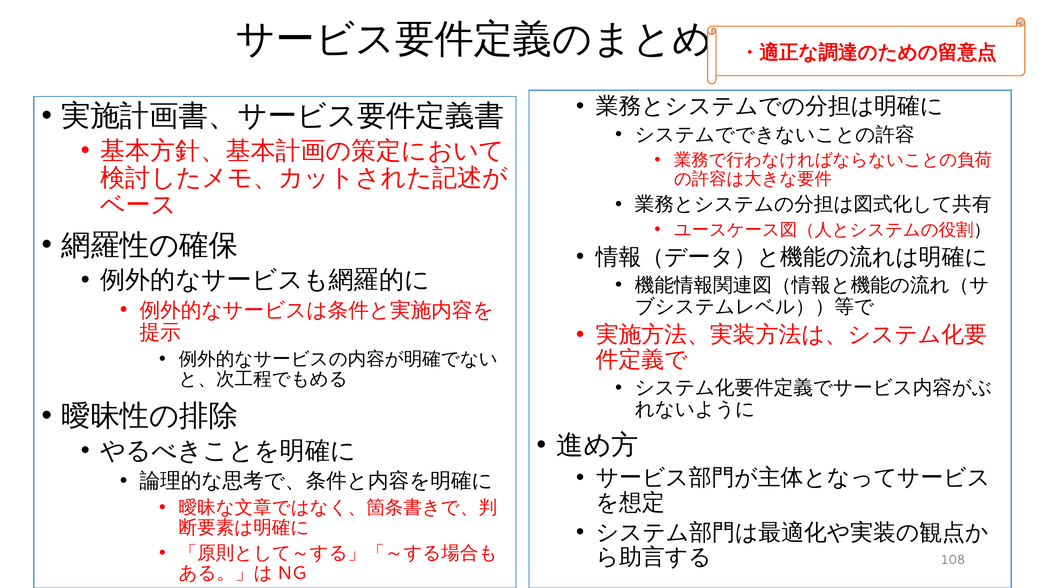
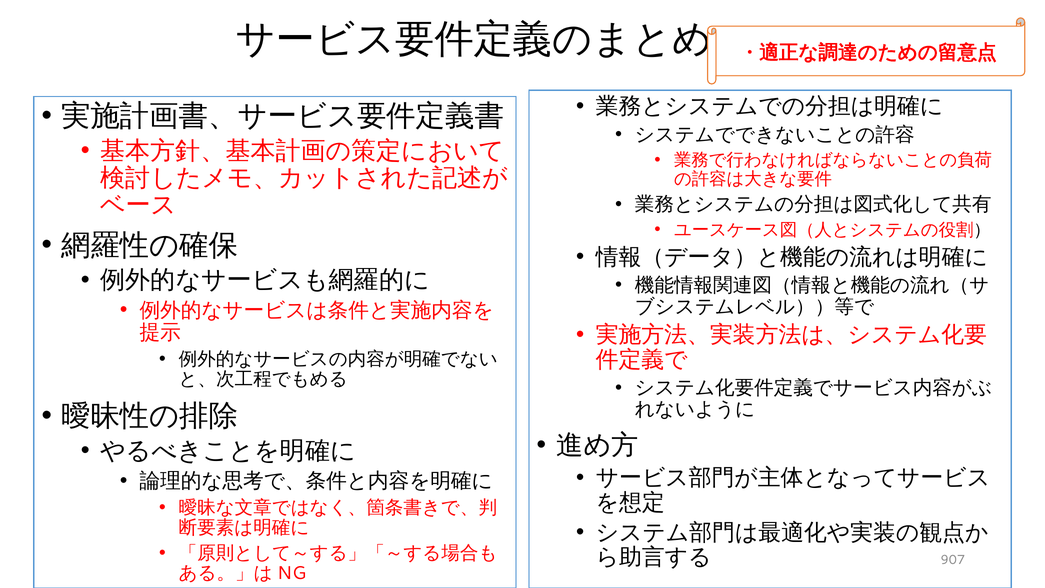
108: 108 -> 907 (953, 560)
